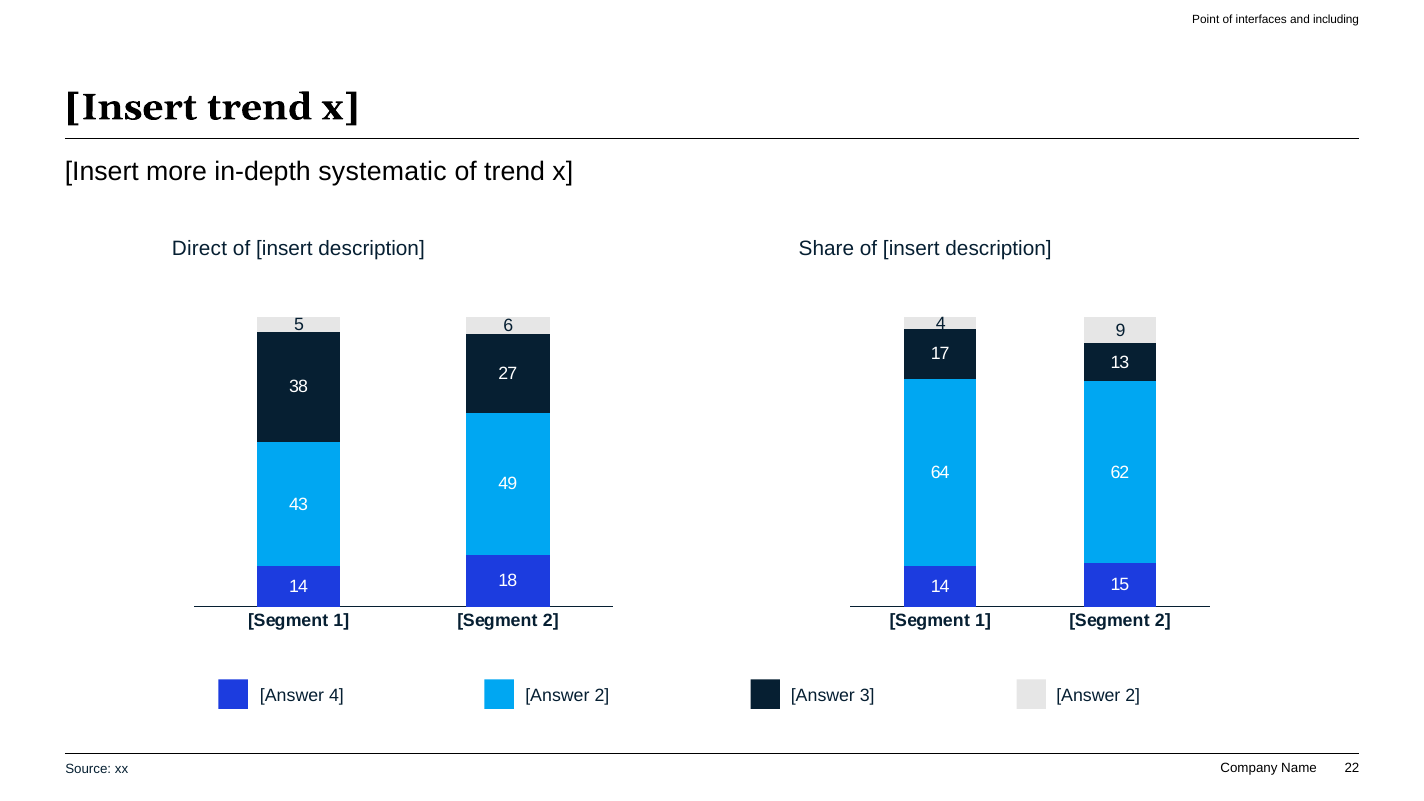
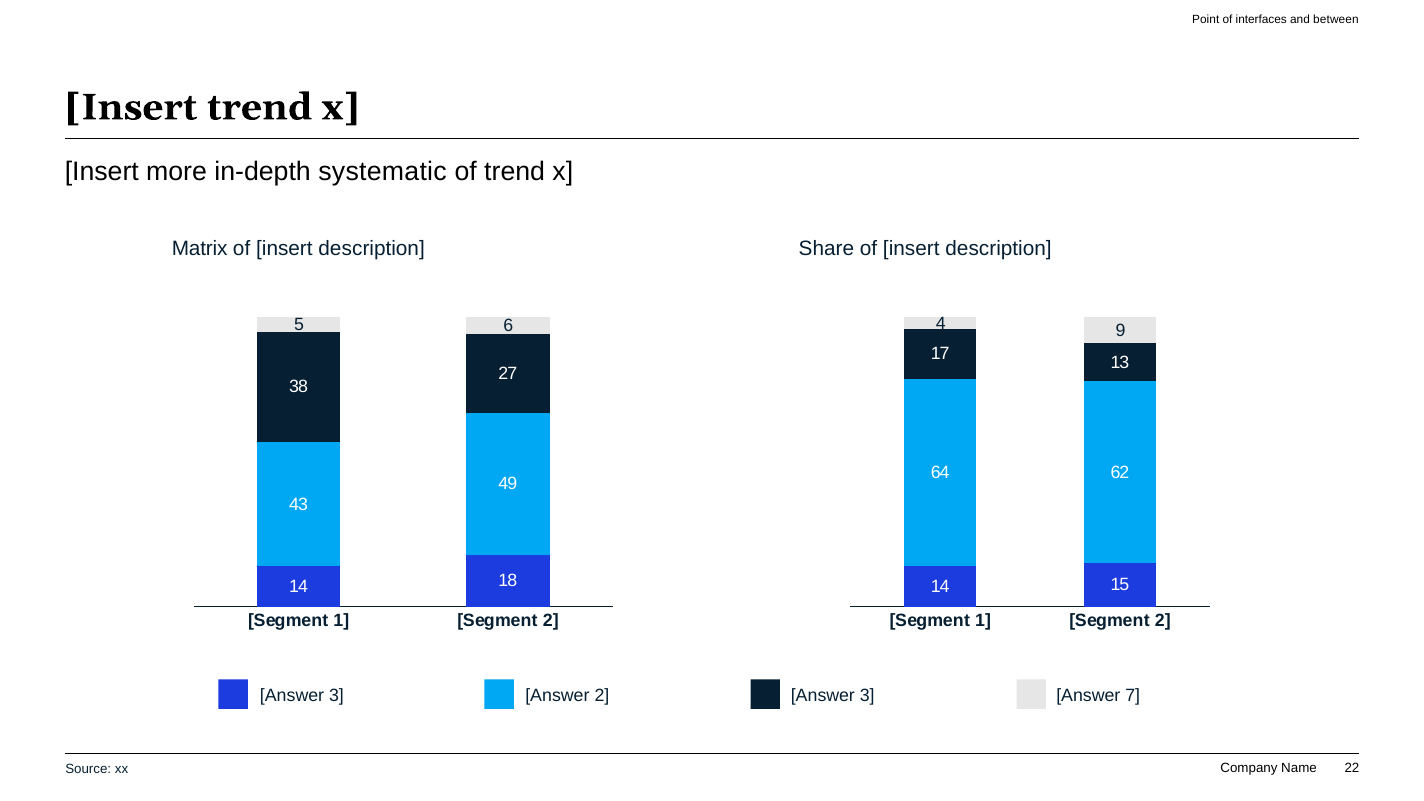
including: including -> between (1336, 20)
Direct: Direct -> Matrix (200, 248)
4: 4 -> 3 (336, 695)
2: 2 -> 7 (1133, 695)
